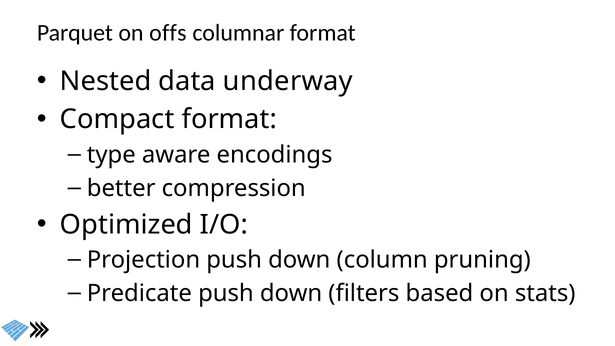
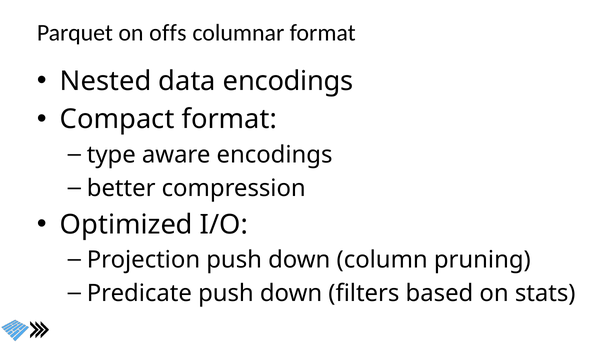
data underway: underway -> encodings (288, 81)
